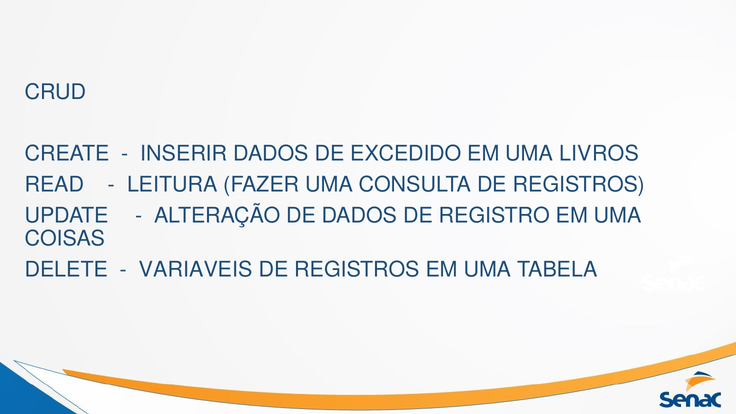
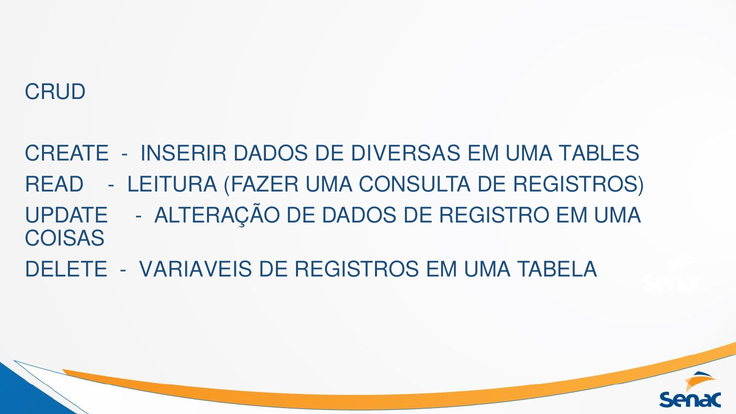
EXCEDIDO: EXCEDIDO -> DIVERSAS (406, 154)
LIVROS: LIVROS -> TABLES (599, 154)
